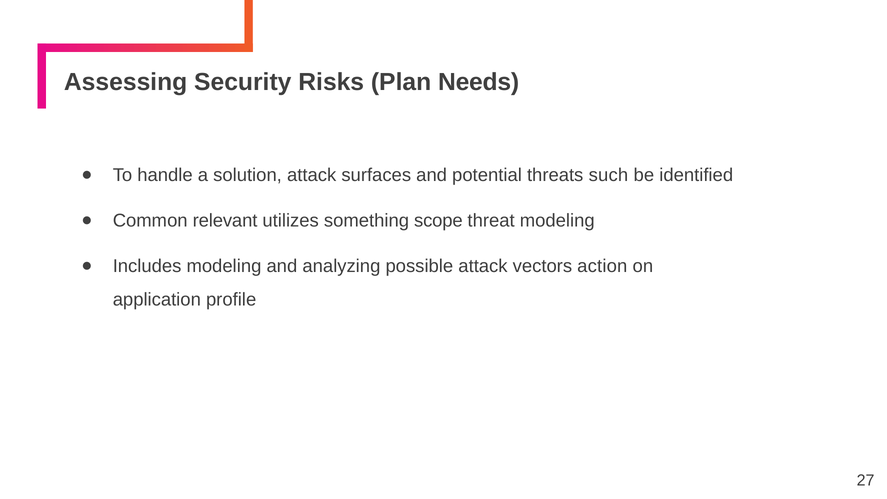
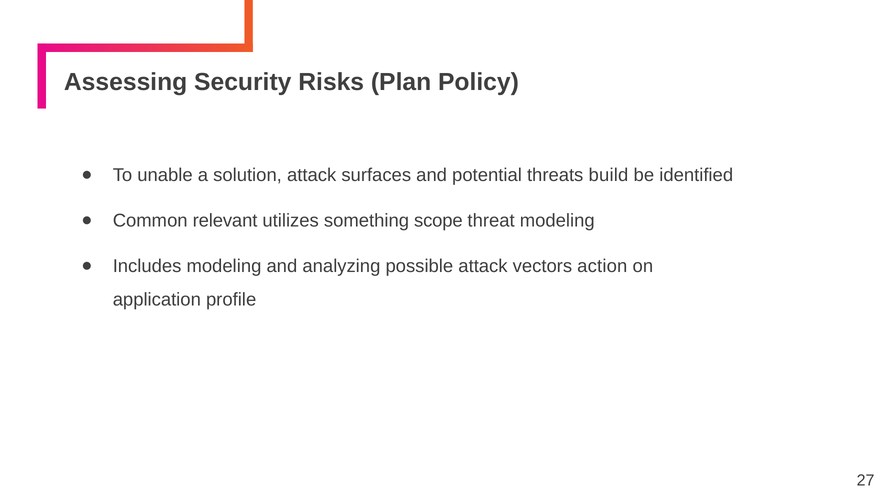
Needs: Needs -> Policy (478, 82)
handle: handle -> unable (165, 175)
such: such -> build (608, 175)
